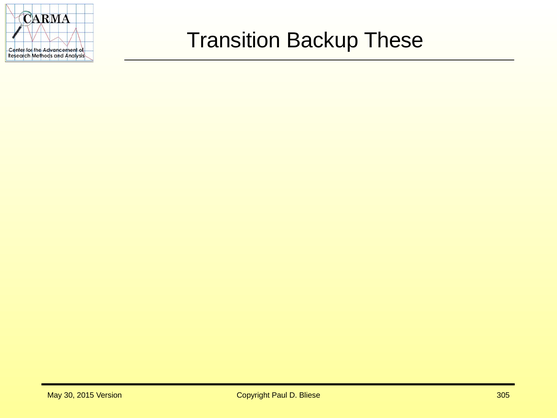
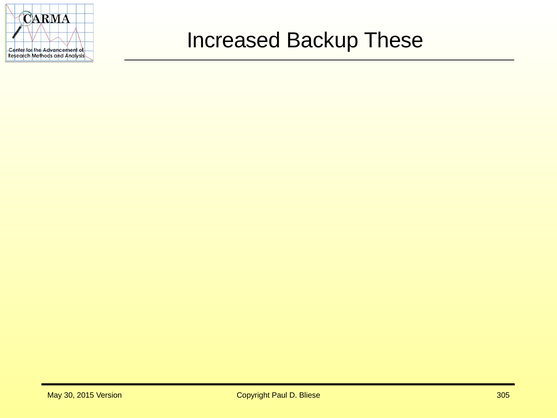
Transition: Transition -> Increased (234, 40)
